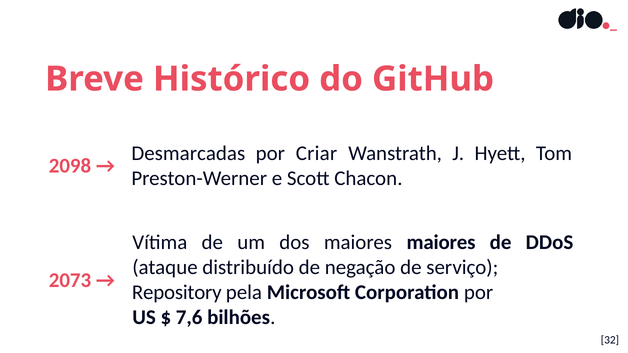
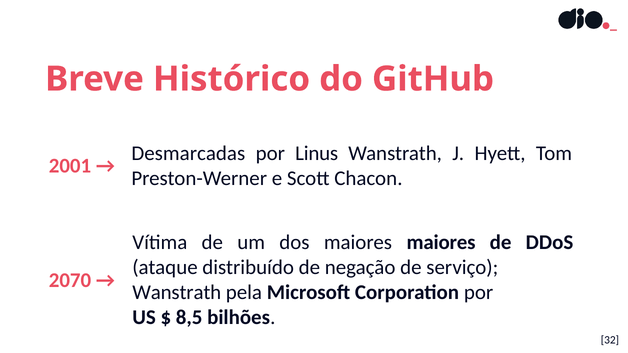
Criar: Criar -> Linus (317, 154)
2098: 2098 -> 2001 (70, 166)
2073: 2073 -> 2070 (70, 281)
Repository: Repository -> Wanstrath (177, 293)
7,6: 7,6 -> 8,5 (189, 318)
